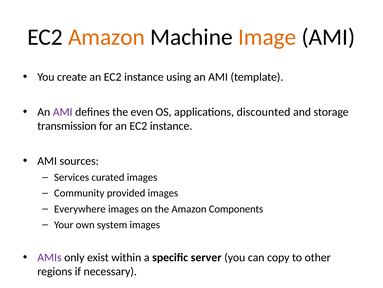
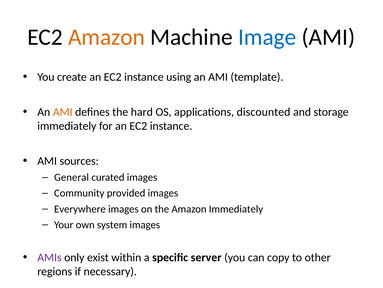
Image colour: orange -> blue (267, 37)
AMI colour: purple -> orange (63, 112)
even: even -> hard (142, 112)
transmission: transmission -> immediately (67, 126)
Services: Services -> General (72, 177)
Amazon Components: Components -> Immediately (236, 208)
